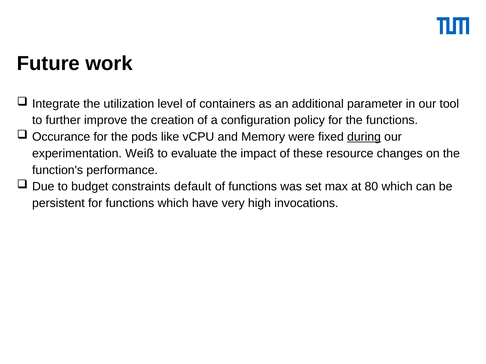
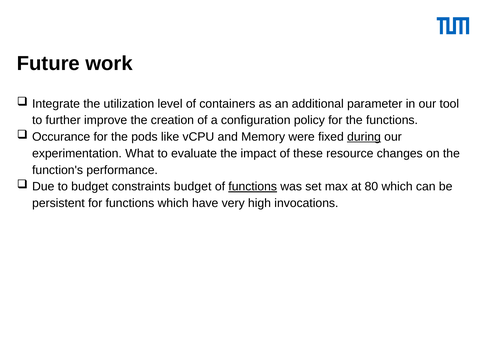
Weiß: Weiß -> What (140, 154)
constraints default: default -> budget (193, 187)
functions underline: none -> present (253, 187)
